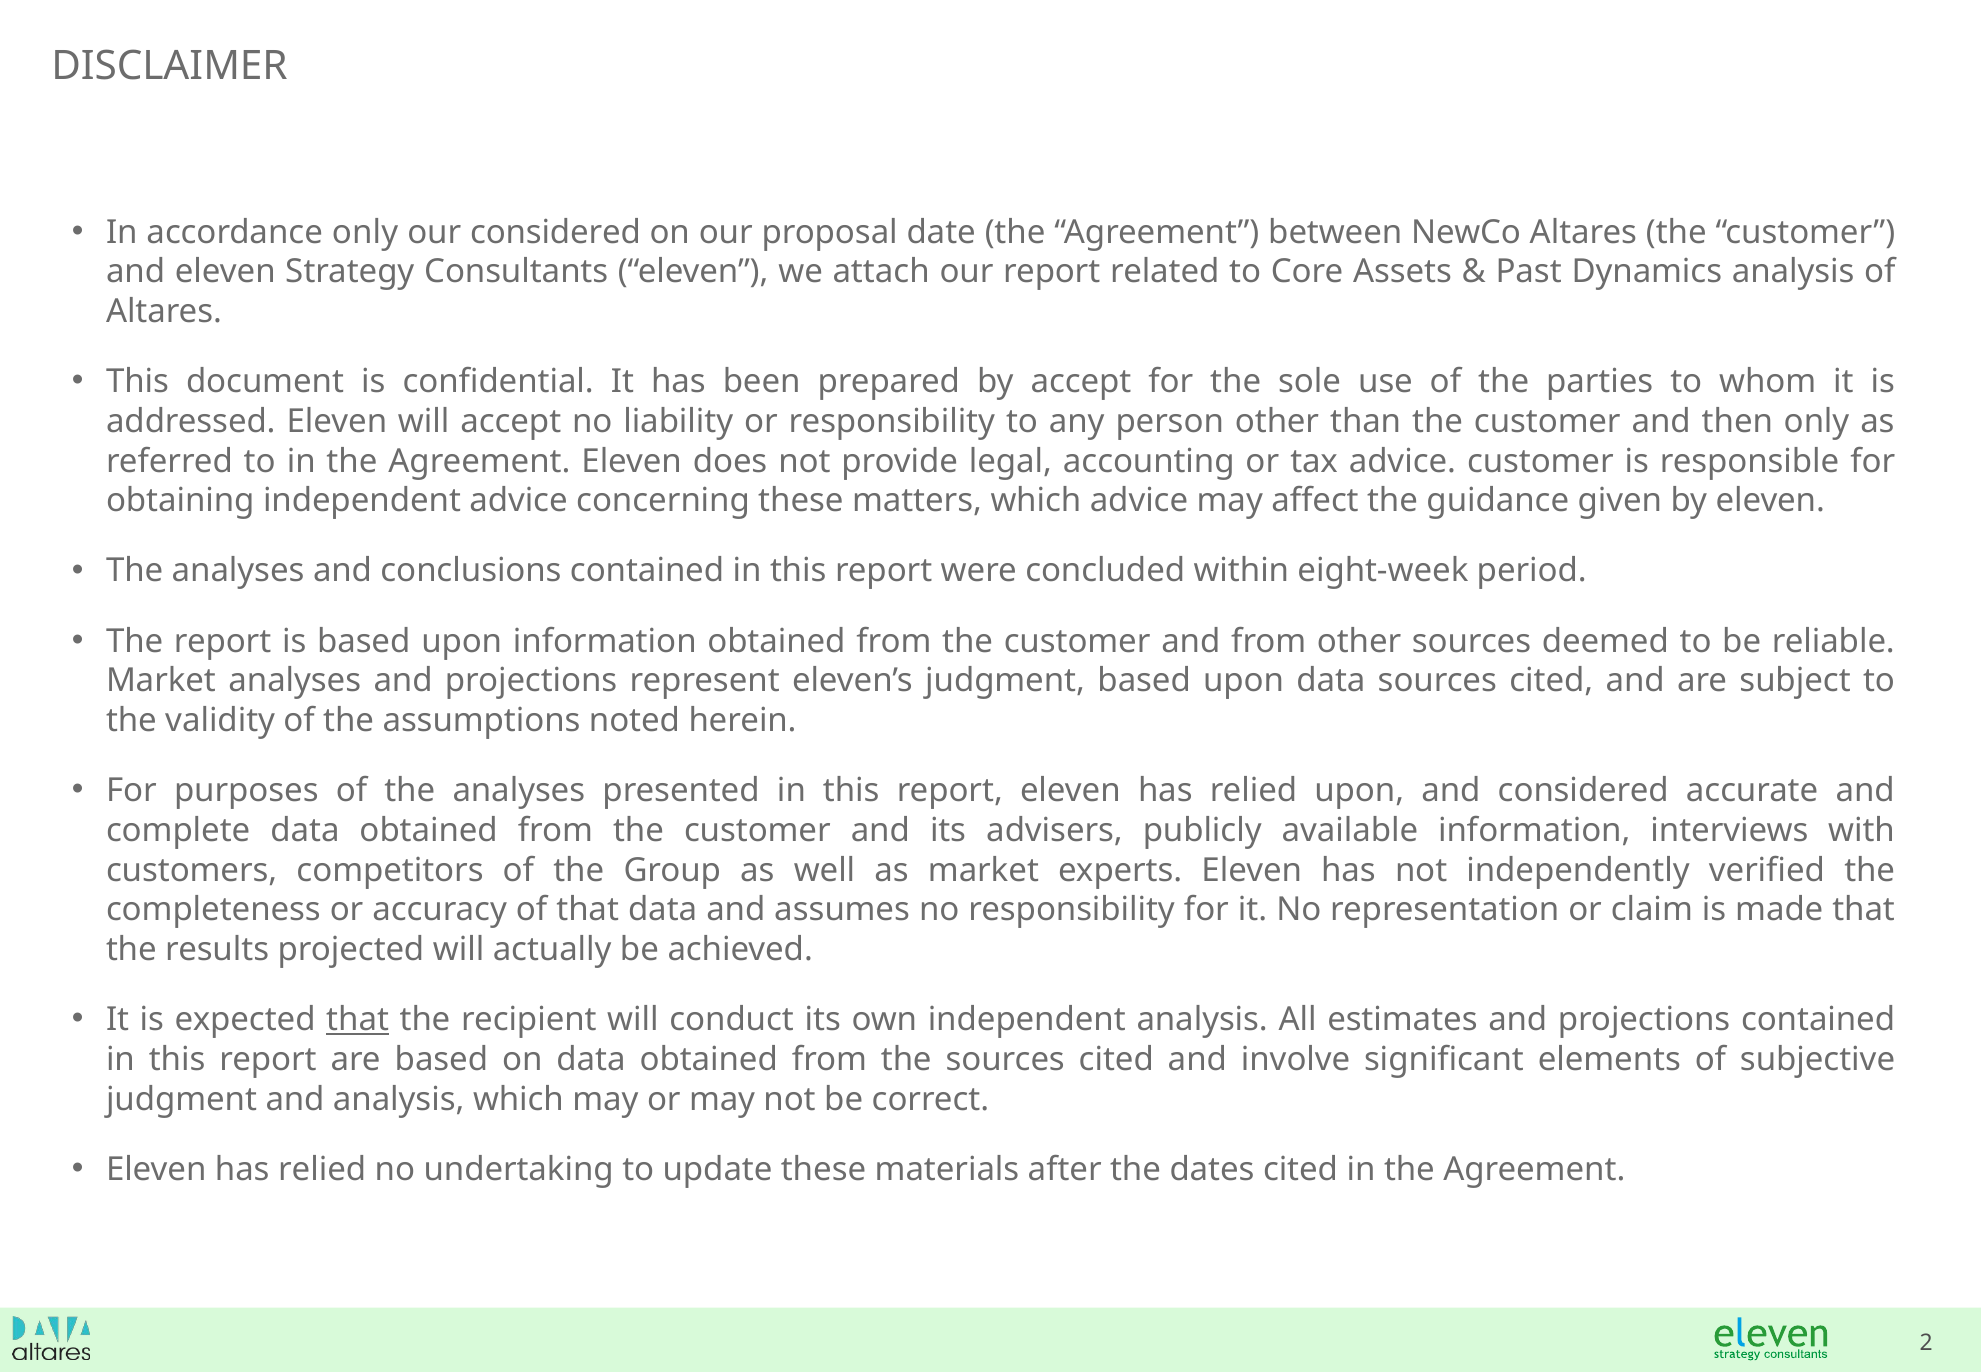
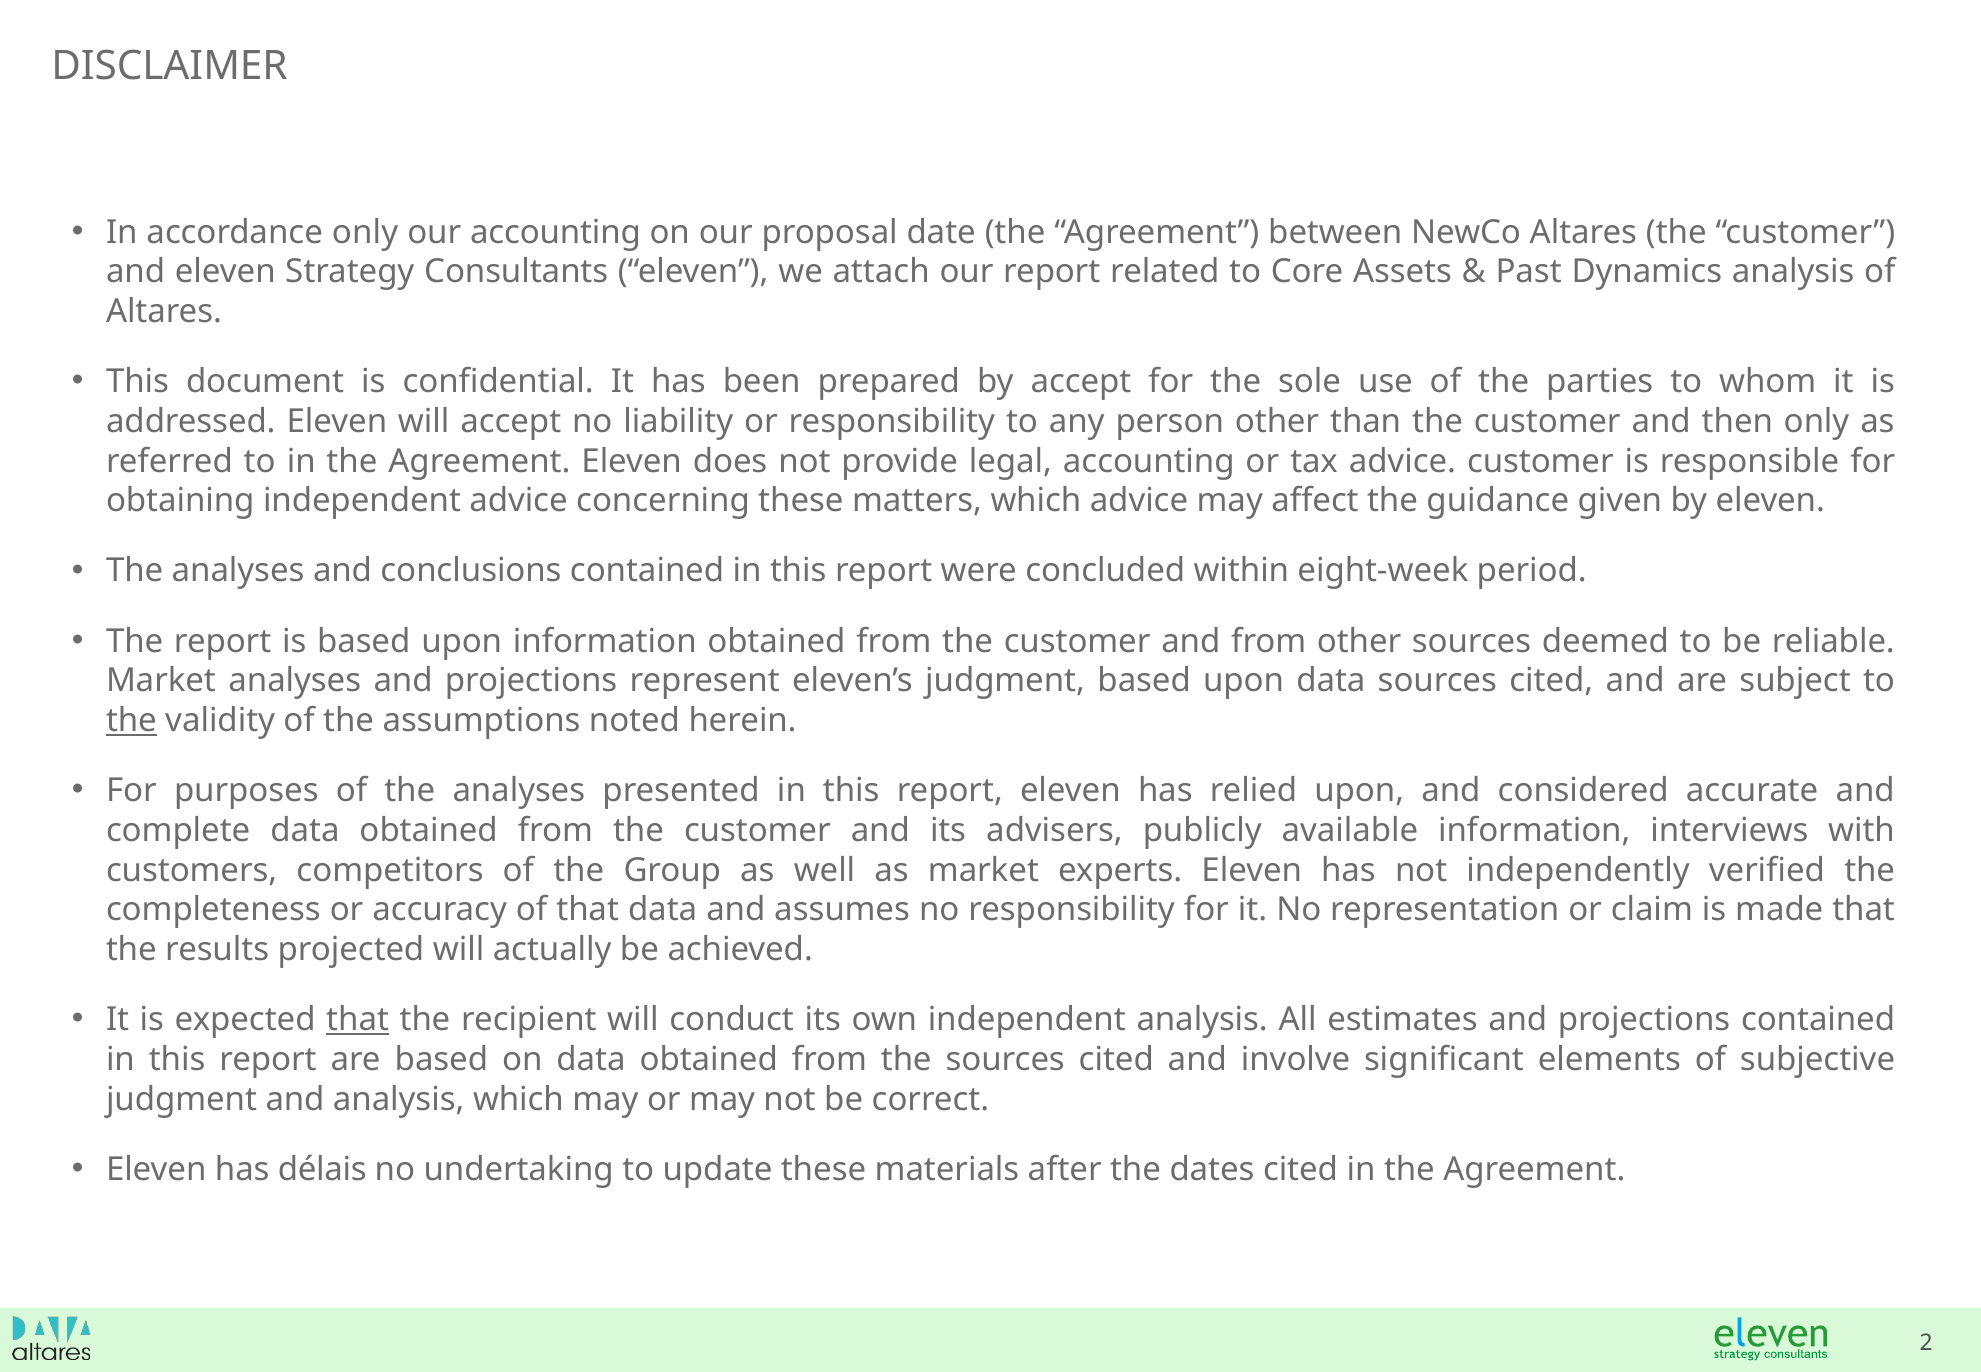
our considered: considered -> accounting (555, 232)
the underline: none -> present (132, 720)
relied: relied -> délais (322, 1169)
